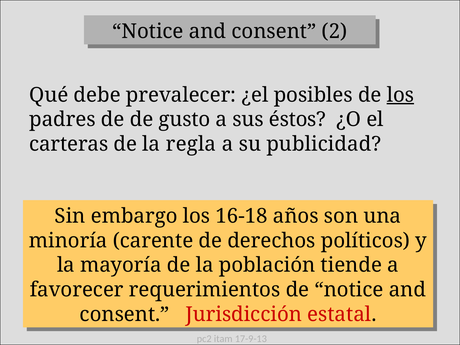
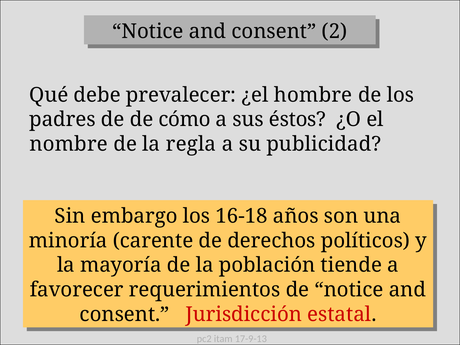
posibles: posibles -> hombre (313, 95)
los underline: present -> none (400, 95)
gusto: gusto -> cómo (185, 119)
carteras: carteras -> nombre (69, 144)
